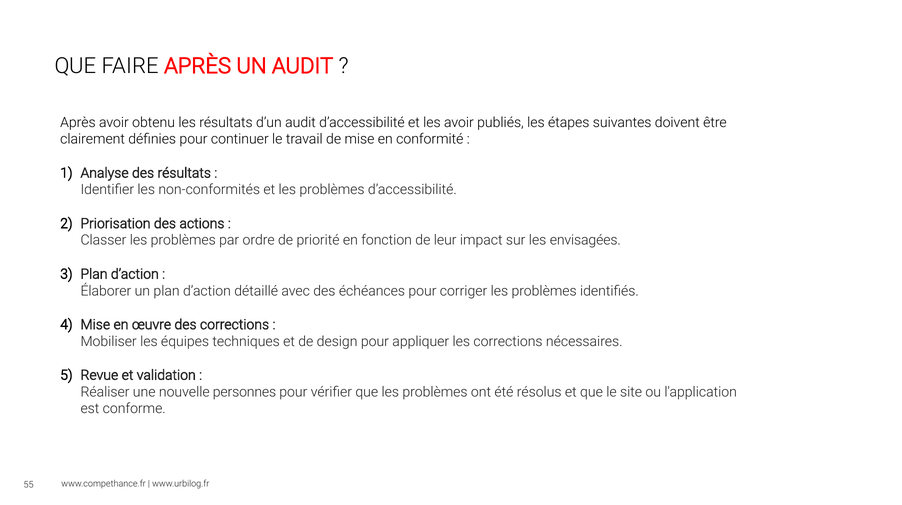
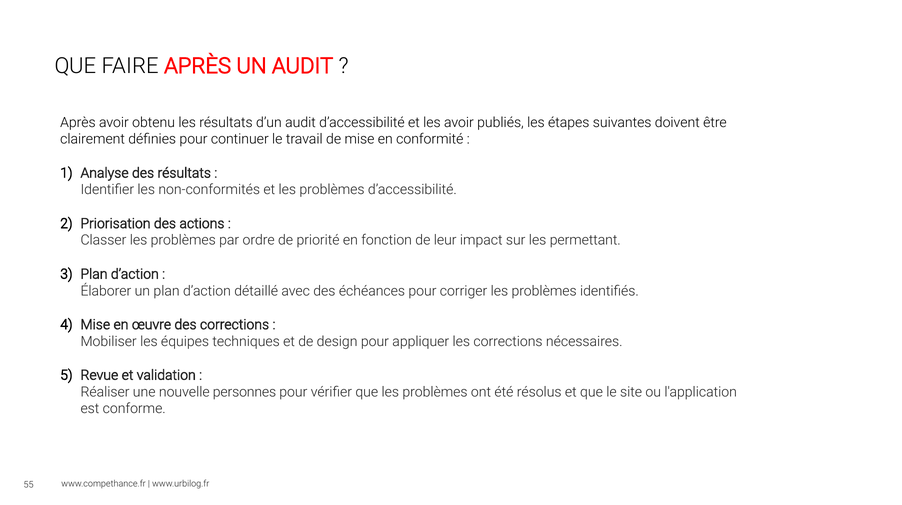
envisagées: envisagées -> permettant (585, 240)
